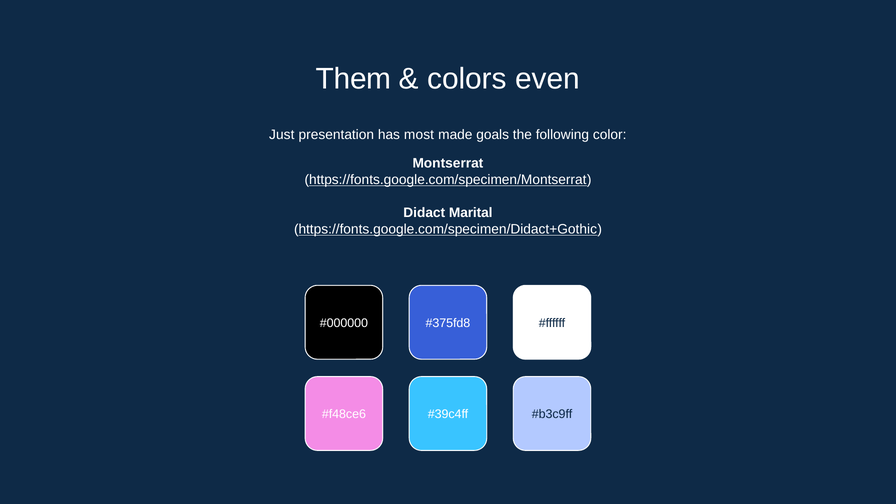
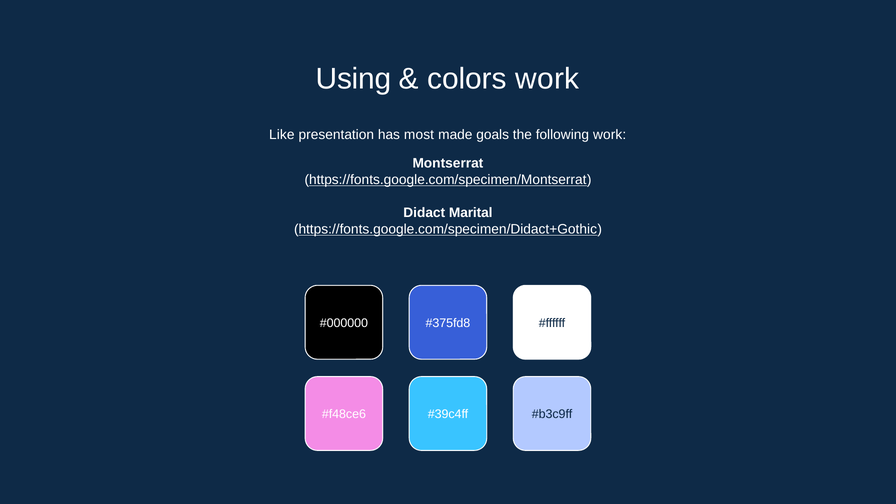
Them: Them -> Using (354, 79)
colors even: even -> work (547, 79)
Just: Just -> Like (282, 135)
following color: color -> work (610, 135)
